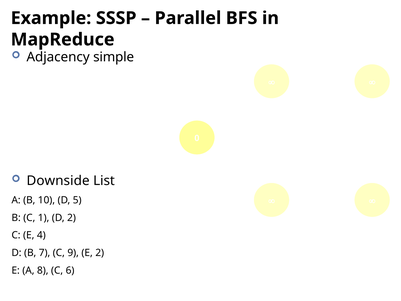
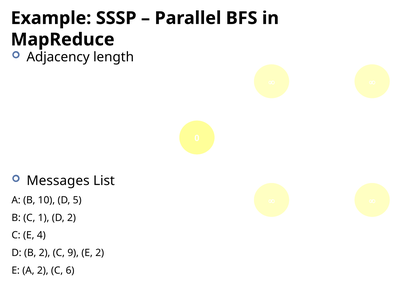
simple: simple -> length (114, 57)
Downside: Downside -> Messages (58, 181)
B 7: 7 -> 2 (45, 253)
A 8: 8 -> 2 (43, 270)
